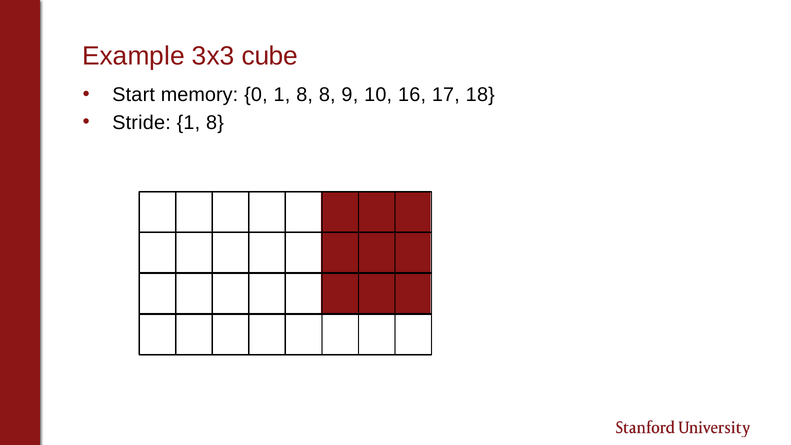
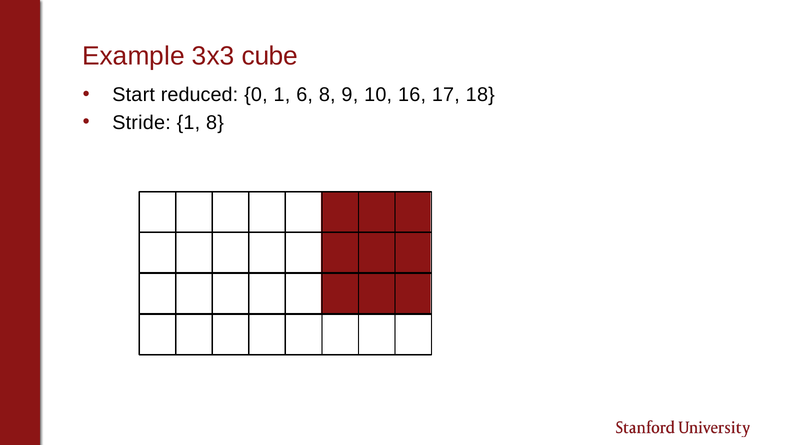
memory: memory -> reduced (199, 95)
0 1 8: 8 -> 6 (305, 95)
